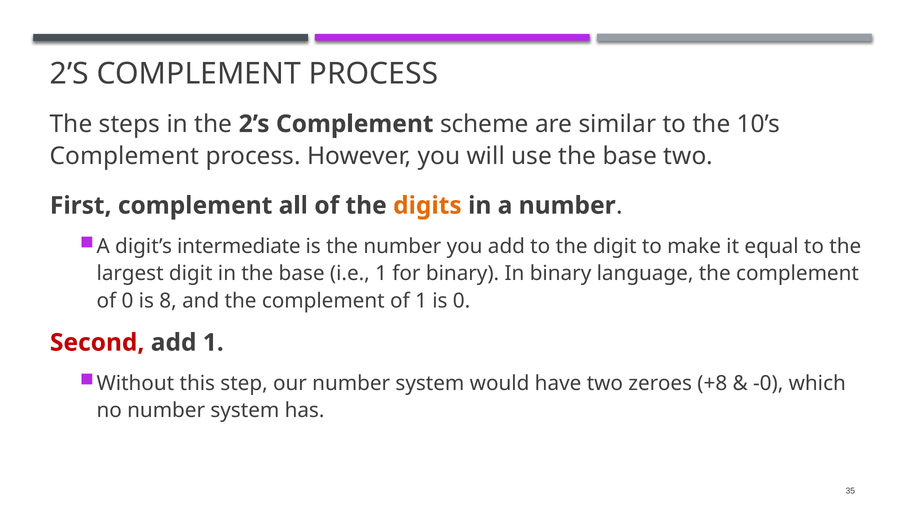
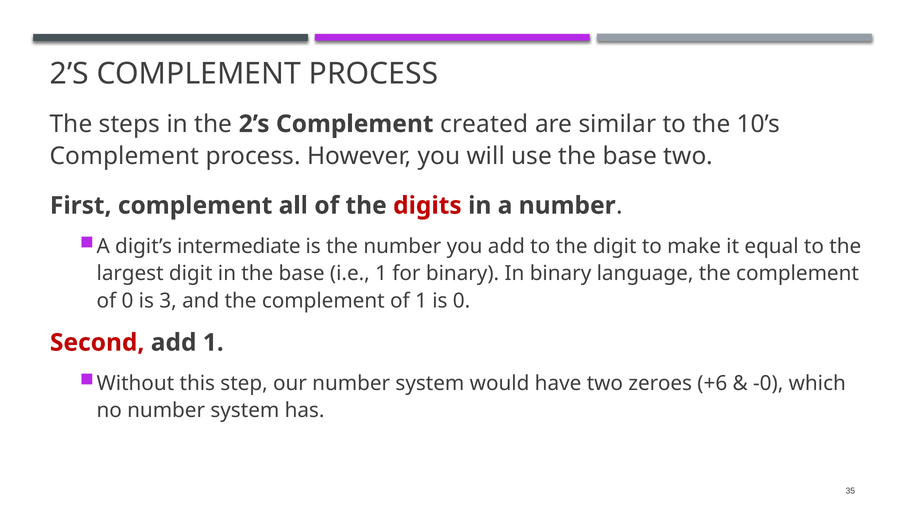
scheme: scheme -> created (484, 124)
digits colour: orange -> red (427, 206)
8: 8 -> 3 (168, 301)
+8: +8 -> +6 (712, 383)
